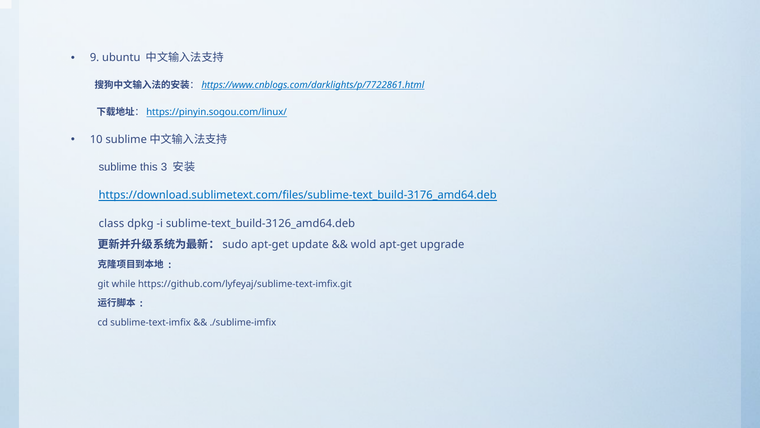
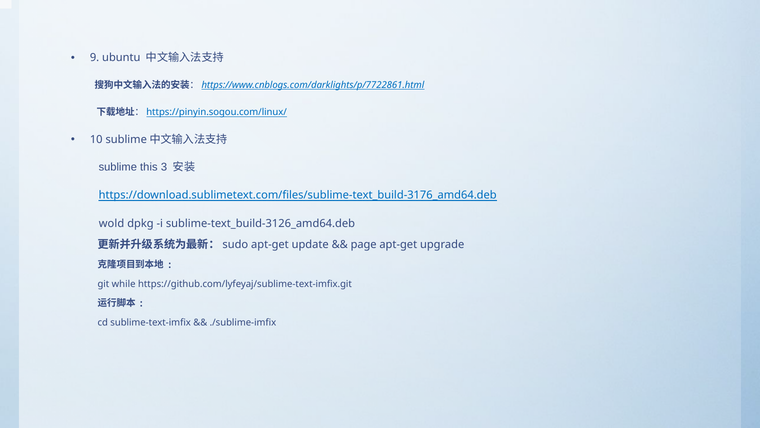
class: class -> wold (111, 223)
wold: wold -> page (364, 244)
